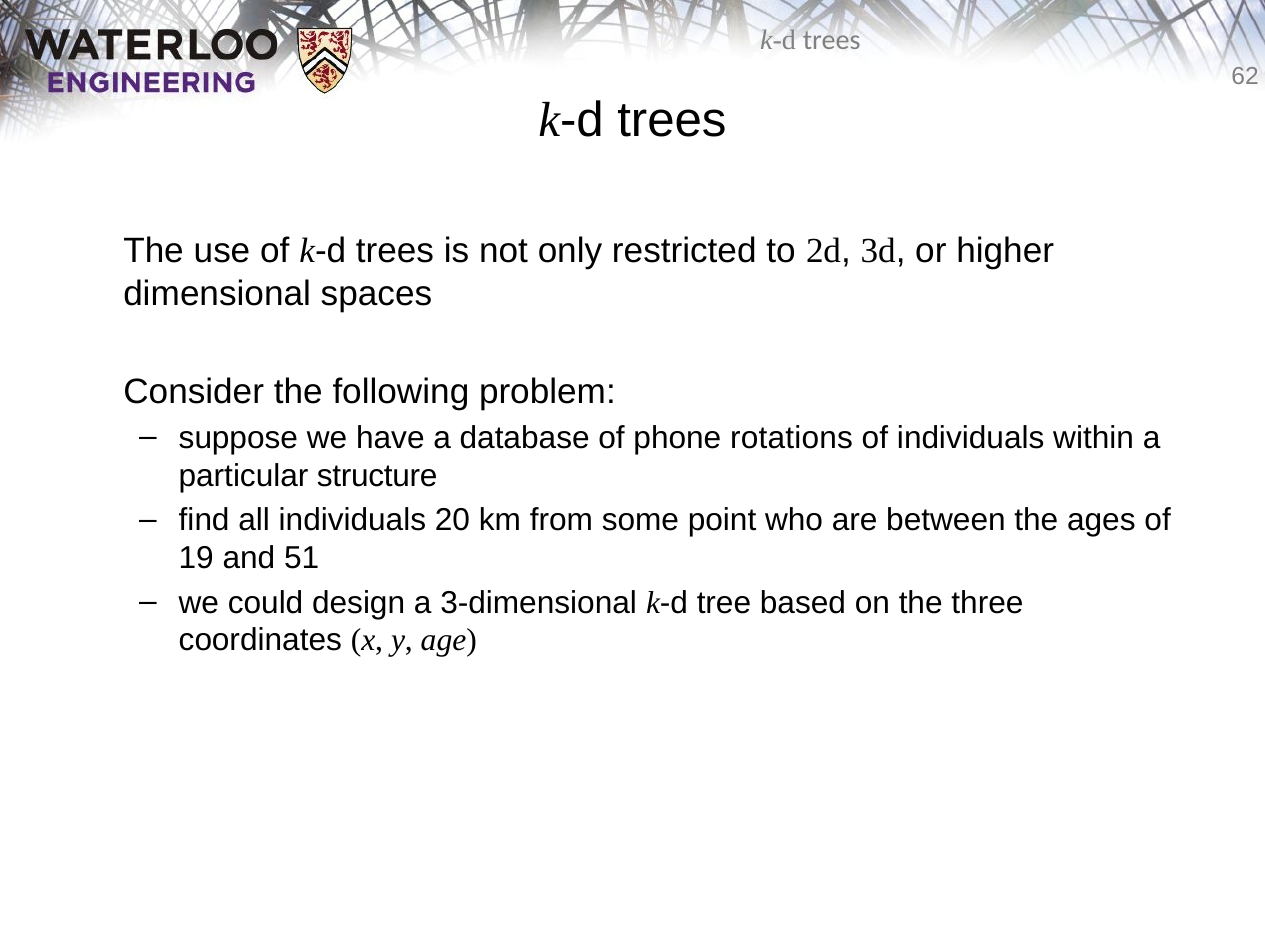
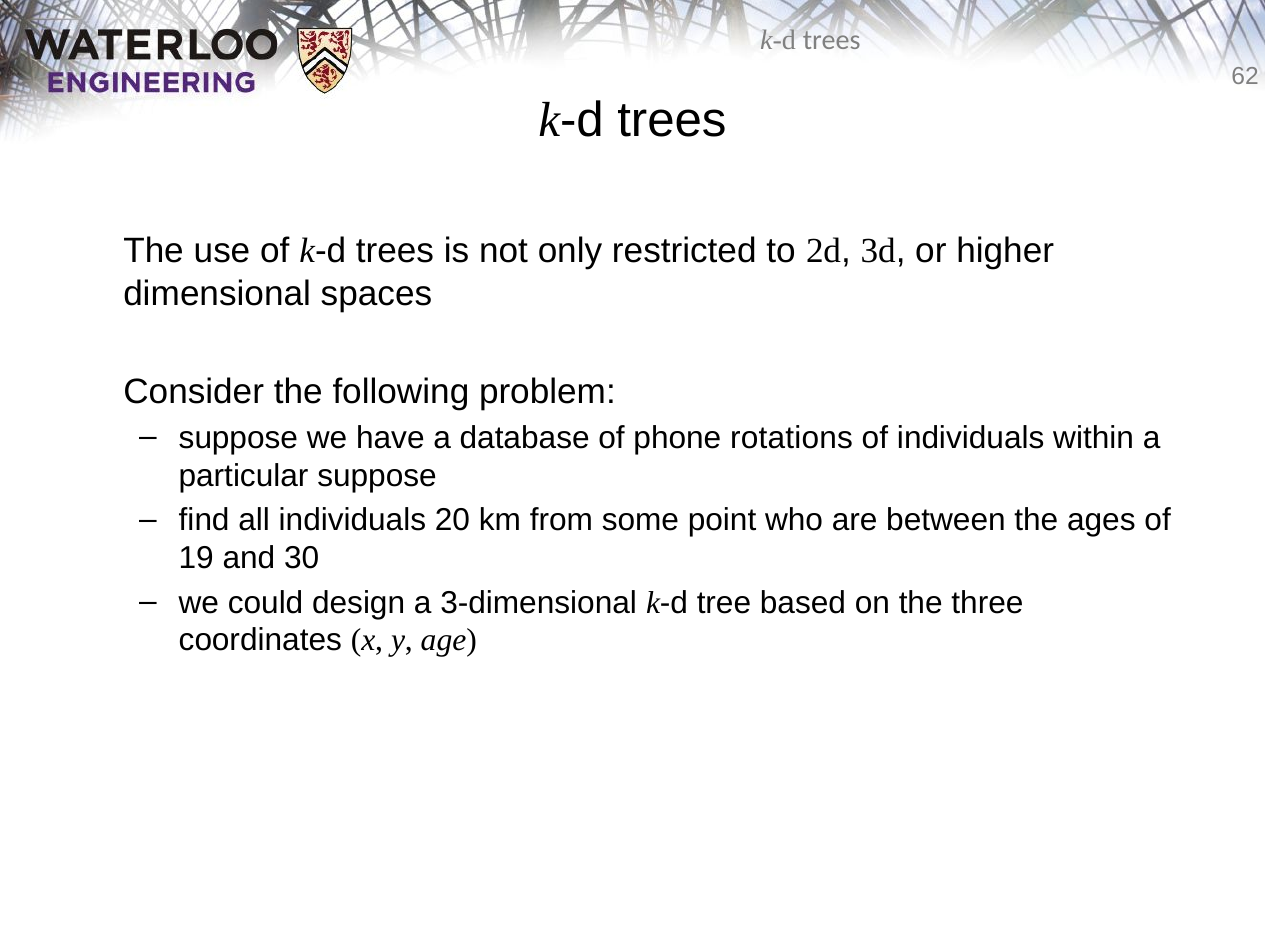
particular structure: structure -> suppose (377, 476)
51: 51 -> 30 (302, 558)
